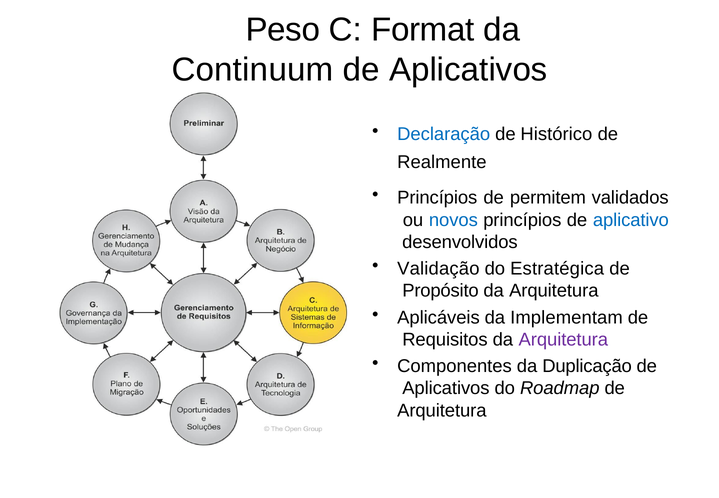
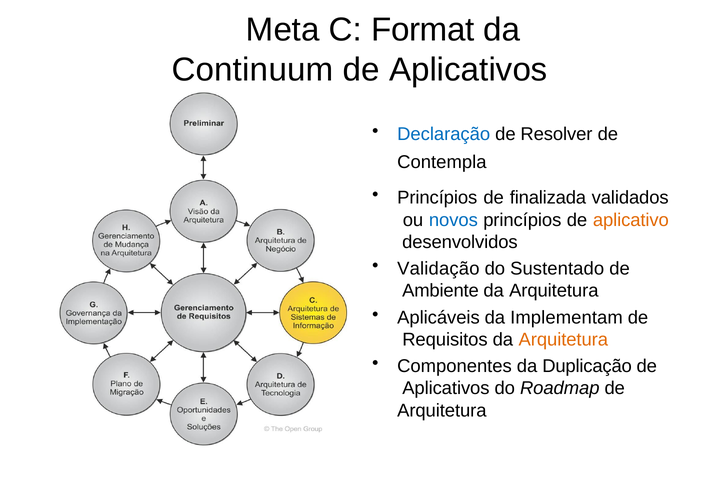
Peso: Peso -> Meta (283, 30)
Histórico: Histórico -> Resolver (556, 134)
Realmente: Realmente -> Contempla (442, 162)
permitem: permitem -> finalizada (548, 198)
aplicativo colour: blue -> orange (631, 220)
Estratégica: Estratégica -> Sustentado (557, 269)
Propósito: Propósito -> Ambiente (440, 291)
Arquitetura colour: purple -> orange (563, 339)
